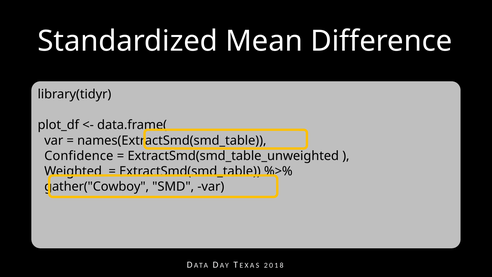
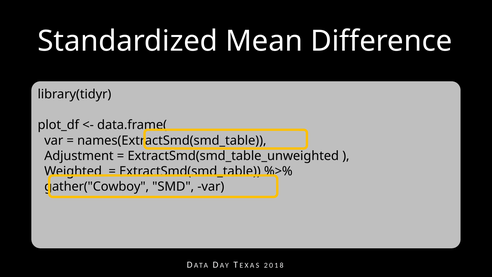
Confidence: Confidence -> Adjustment (79, 156)
